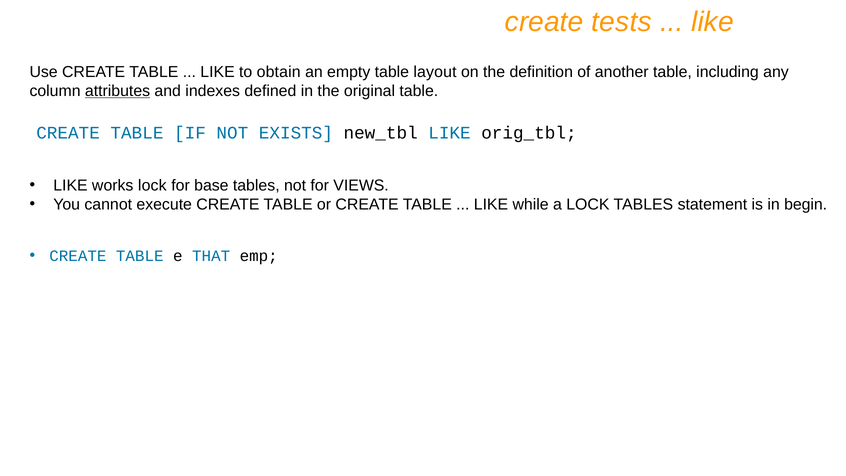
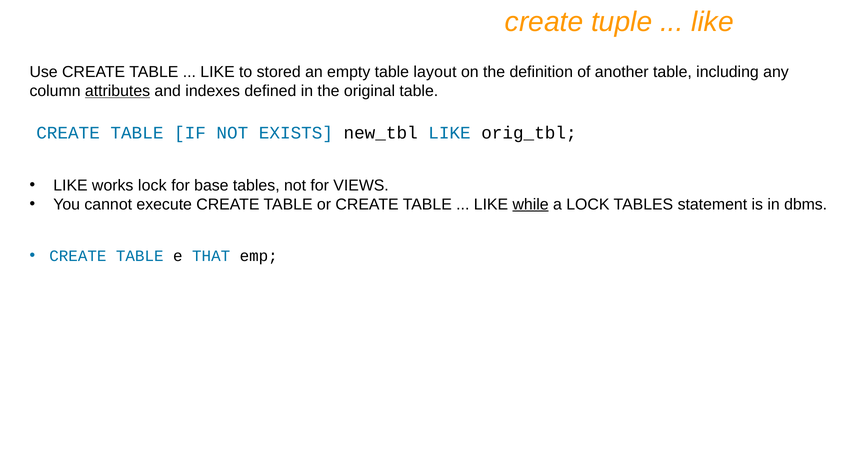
tests: tests -> tuple (622, 22)
obtain: obtain -> stored (279, 72)
while underline: none -> present (531, 204)
begin: begin -> dbms (806, 204)
